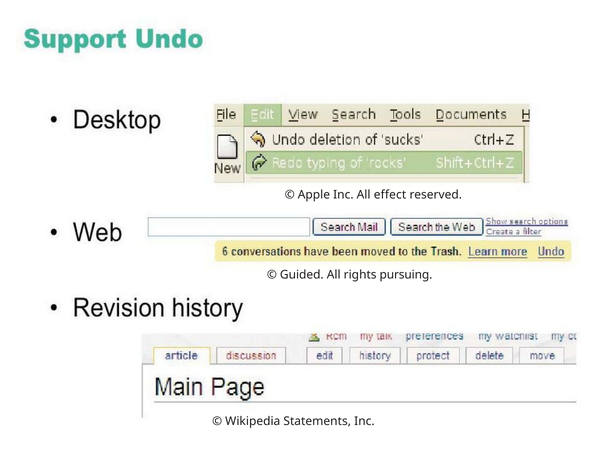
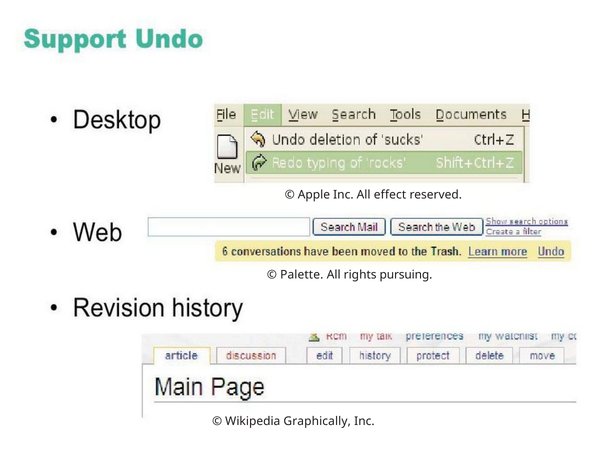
Guided: Guided -> Palette (302, 275)
Statements: Statements -> Graphically (317, 422)
